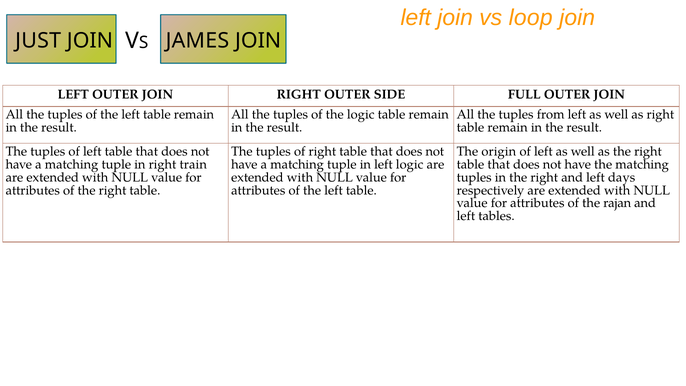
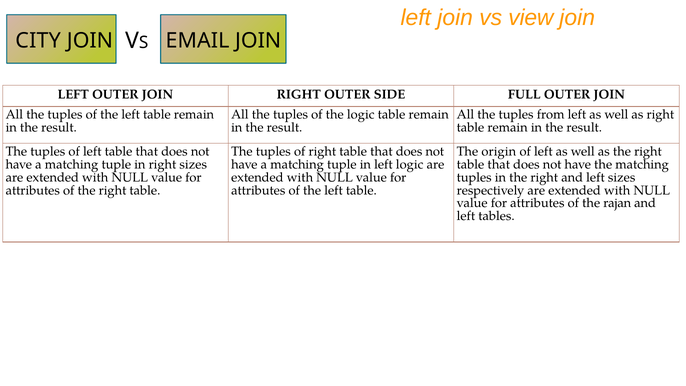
loop: loop -> view (531, 18)
JUST: JUST -> CITY (38, 41)
JAMES: JAMES -> EMAIL (197, 41)
right train: train -> sizes (193, 164)
left days: days -> sizes (622, 177)
